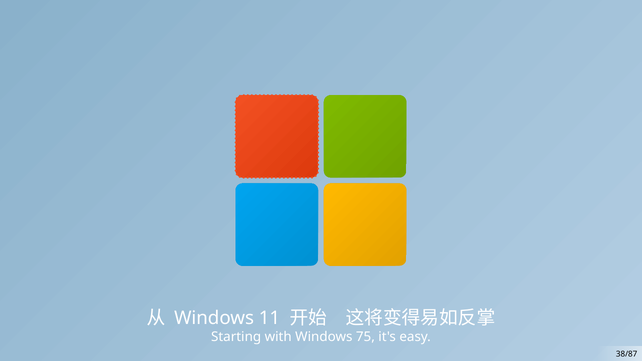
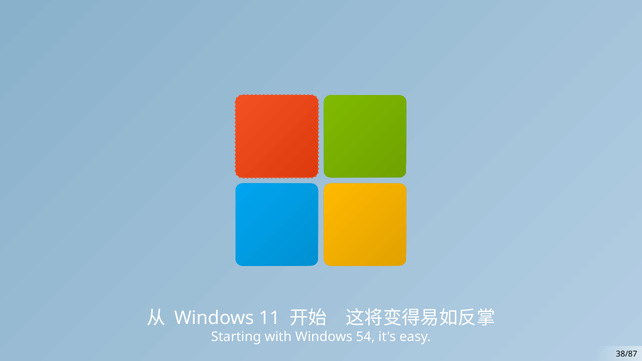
75: 75 -> 54 (365, 337)
